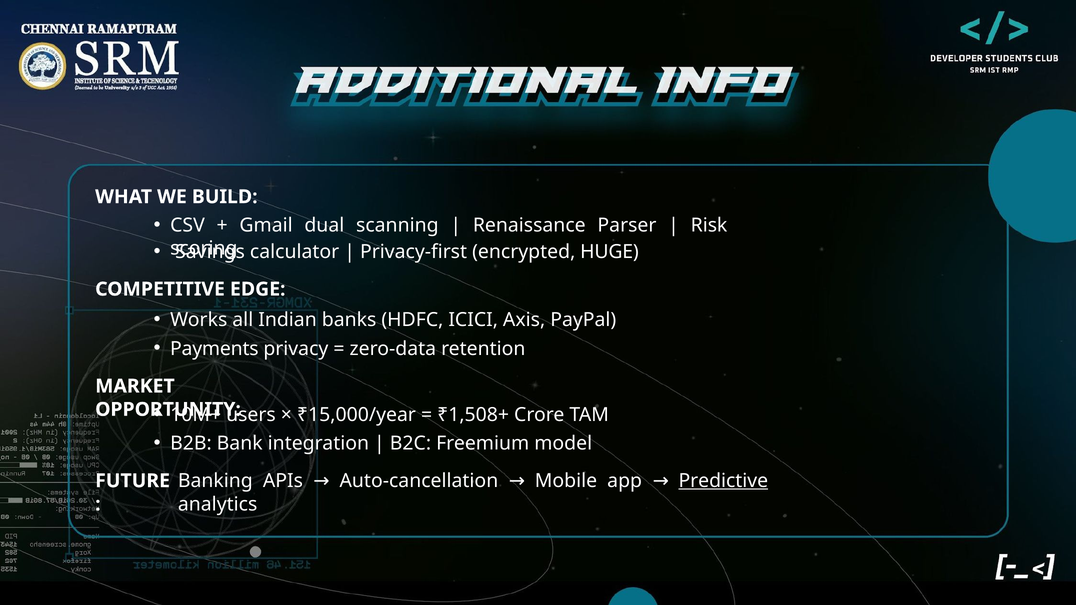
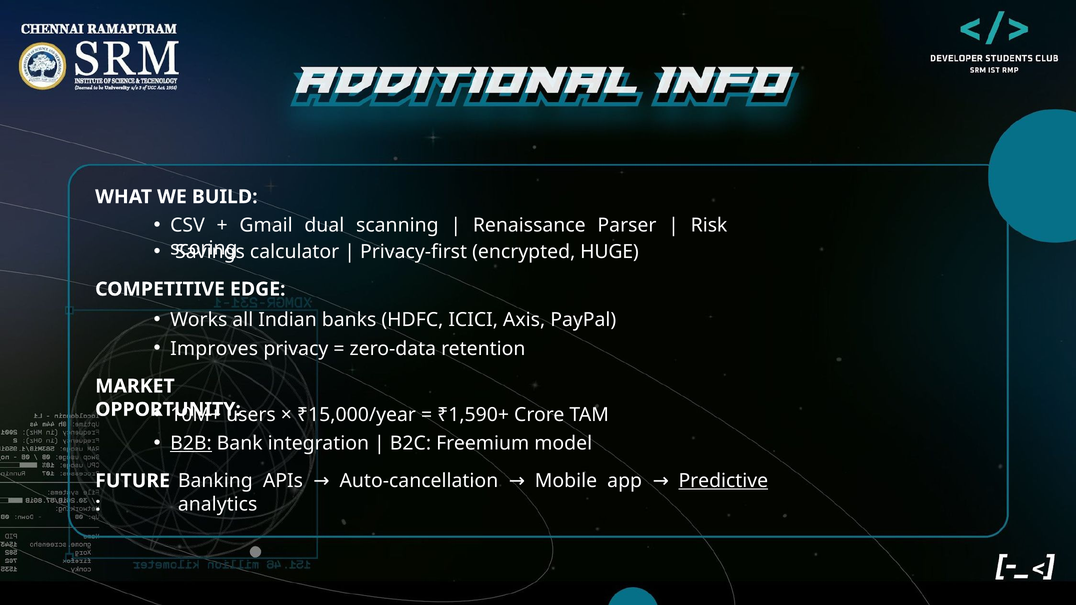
Payments: Payments -> Improves (214, 349)
₹1,508+: ₹1,508+ -> ₹1,590+ (473, 415)
B2B underline: none -> present (191, 443)
